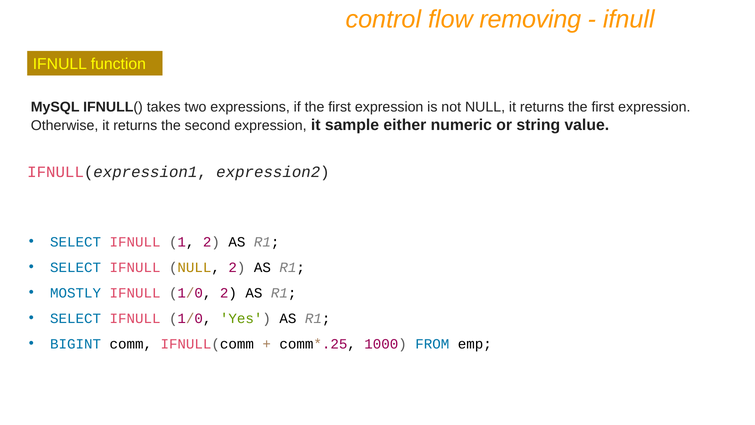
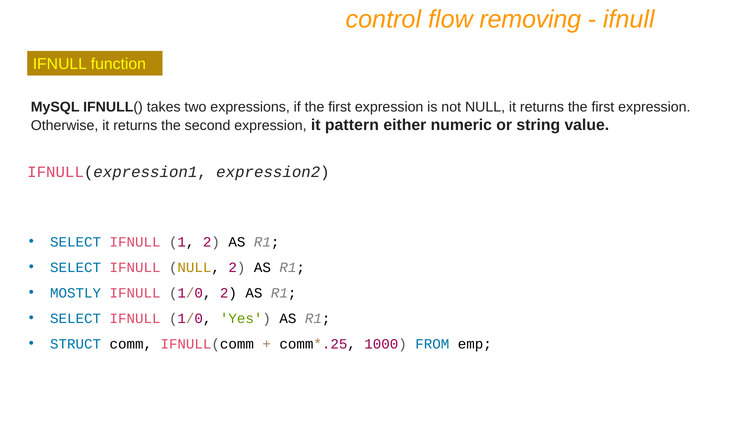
sample: sample -> pattern (352, 125)
BIGINT: BIGINT -> STRUCT (76, 344)
